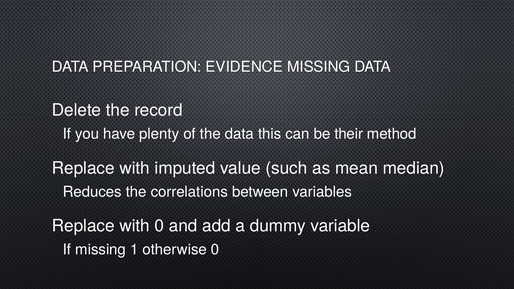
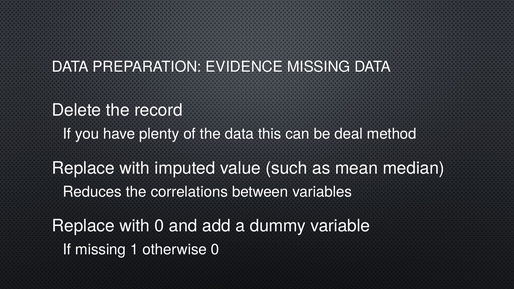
their: their -> deal (349, 134)
